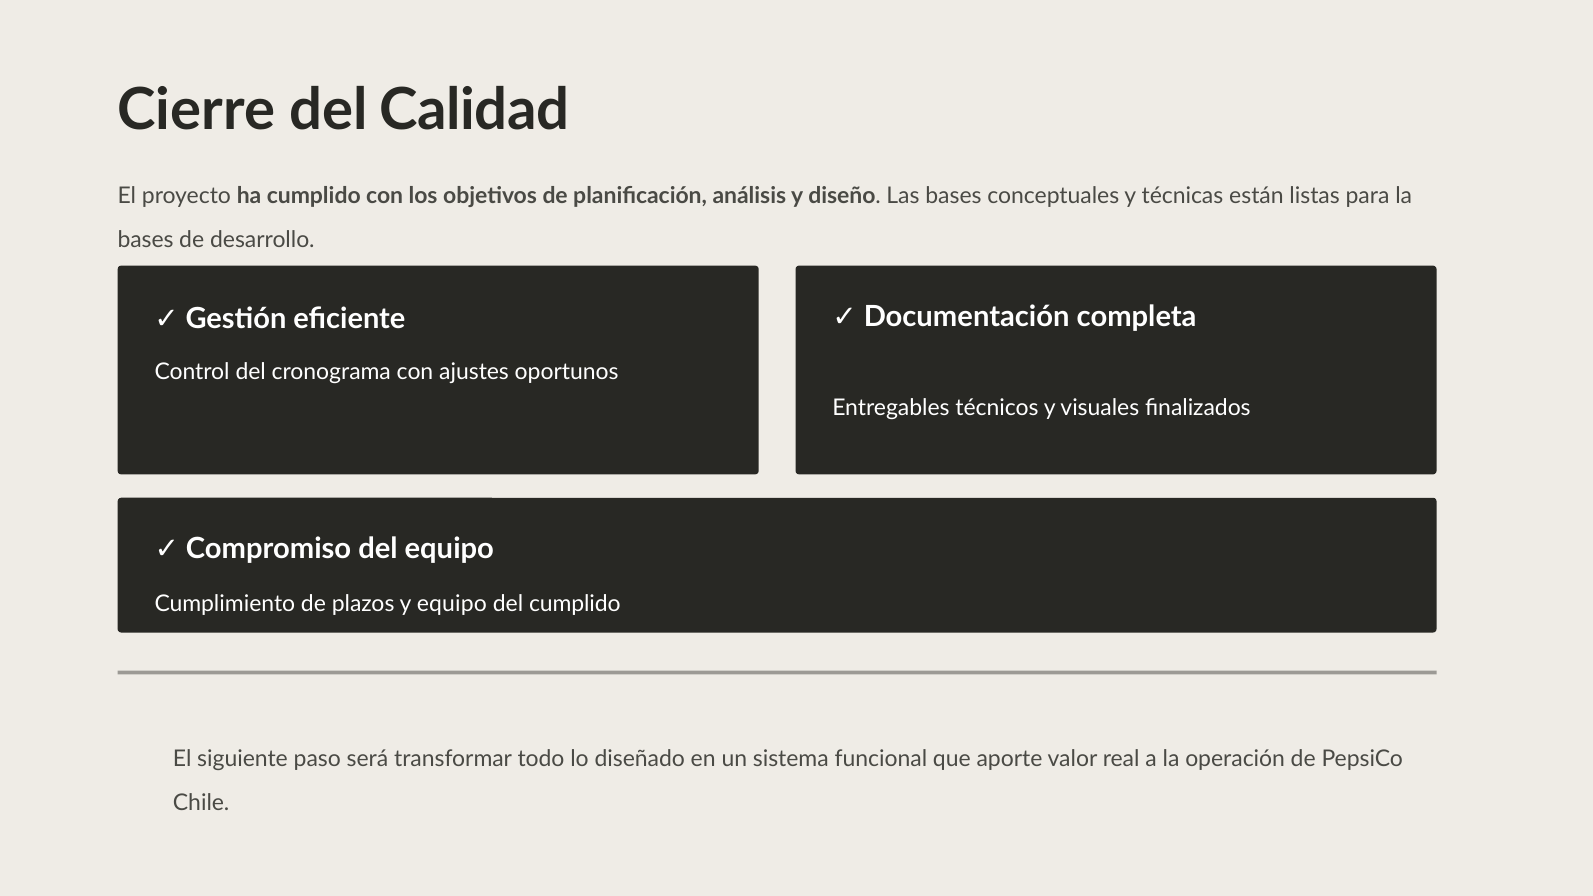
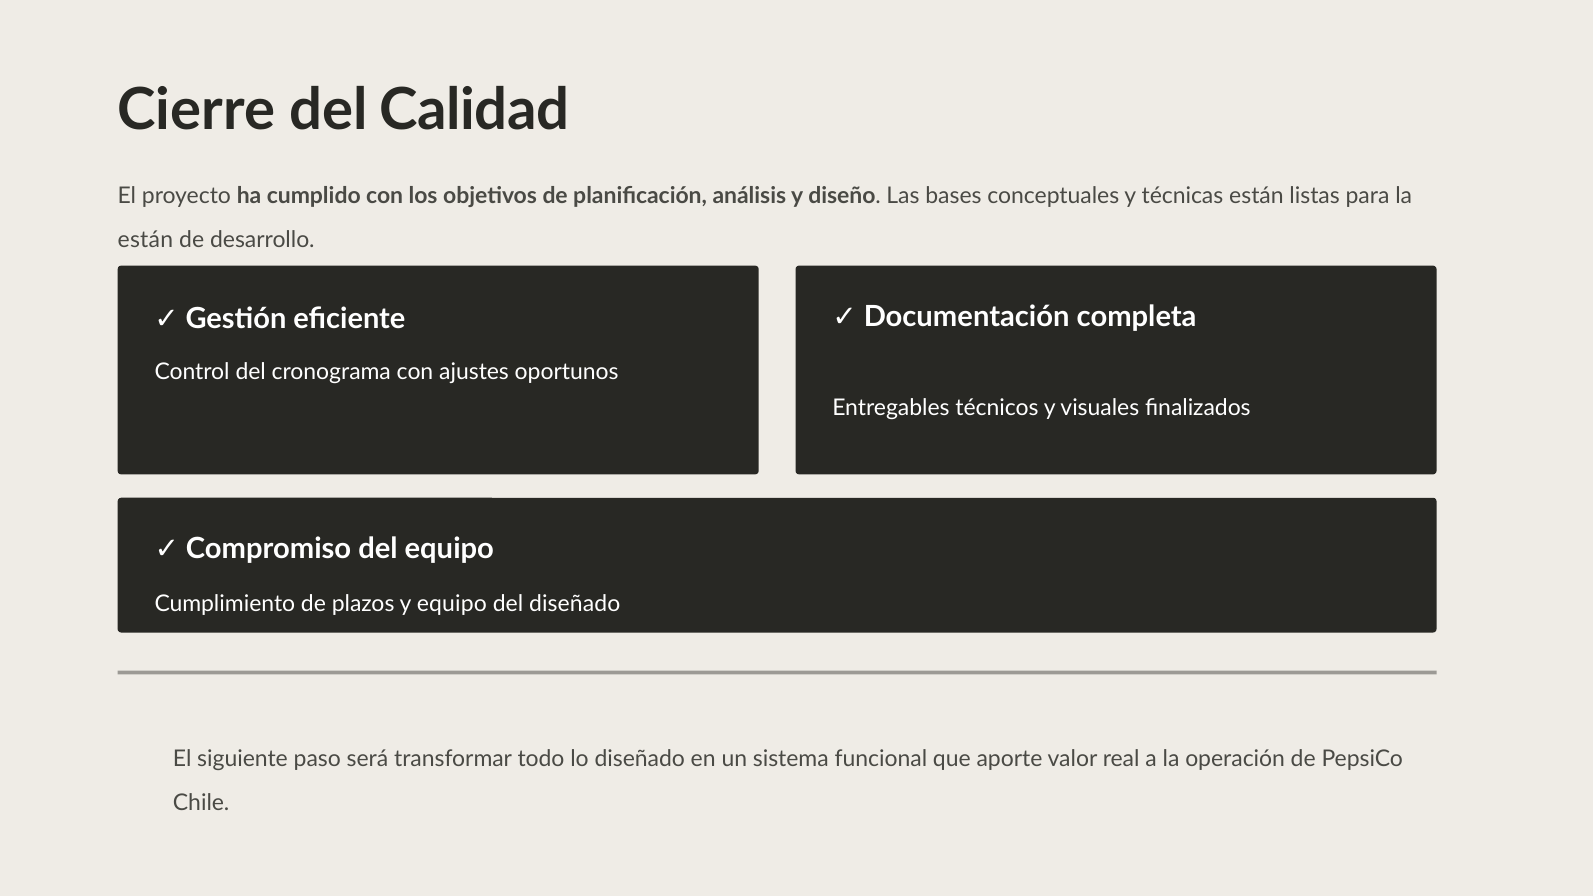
bases: bases -> están (145, 240)
del cumplido: cumplido -> diseñado (575, 604)
